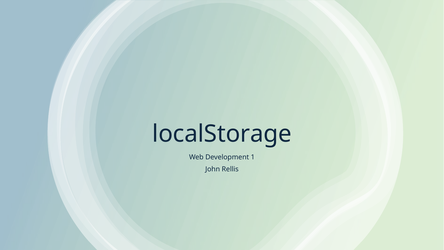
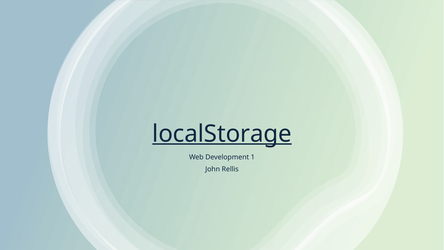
localStorage underline: none -> present (222, 134)
